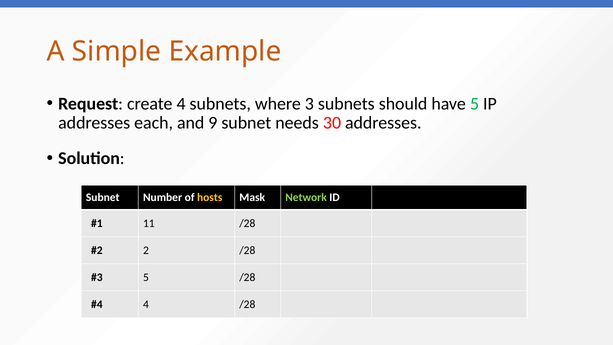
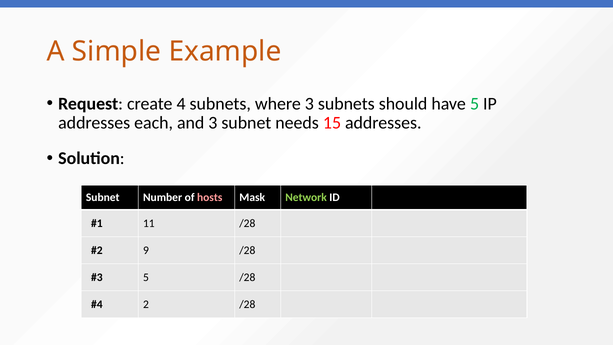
and 9: 9 -> 3 (213, 123)
30: 30 -> 15 (332, 123)
hosts colour: yellow -> pink (210, 198)
2: 2 -> 9 (146, 250)
4: 4 -> 2 (146, 304)
